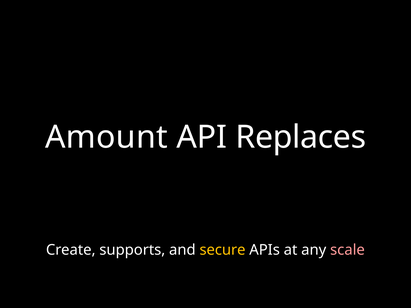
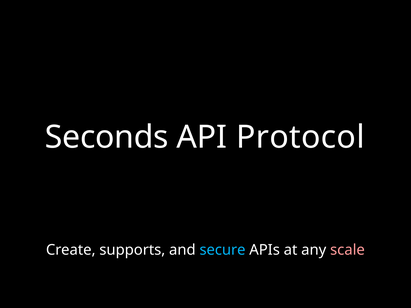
Amount: Amount -> Seconds (107, 138)
Replaces: Replaces -> Protocol (300, 138)
secure colour: yellow -> light blue (223, 250)
